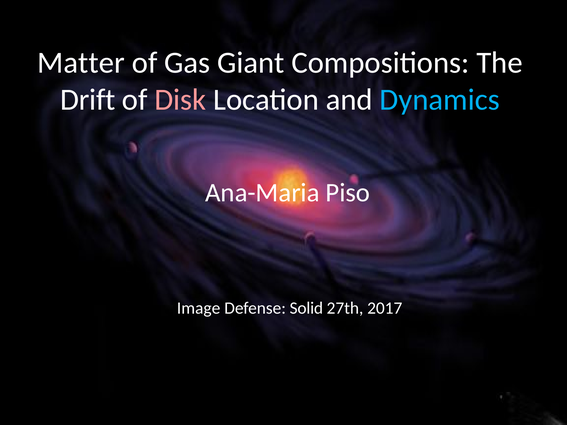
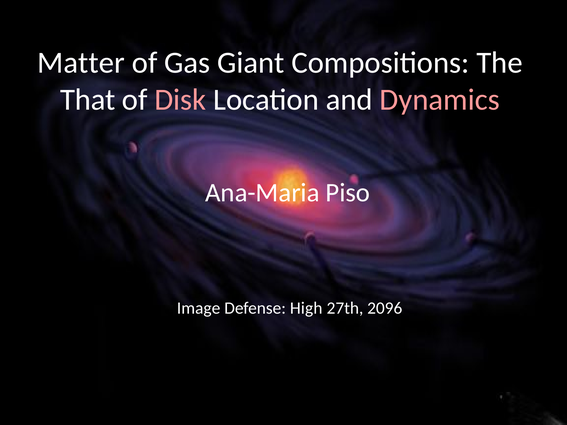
Drift: Drift -> That (88, 100)
Dynamics colour: light blue -> pink (440, 100)
Solid: Solid -> High (306, 308)
2017: 2017 -> 2096 (385, 308)
